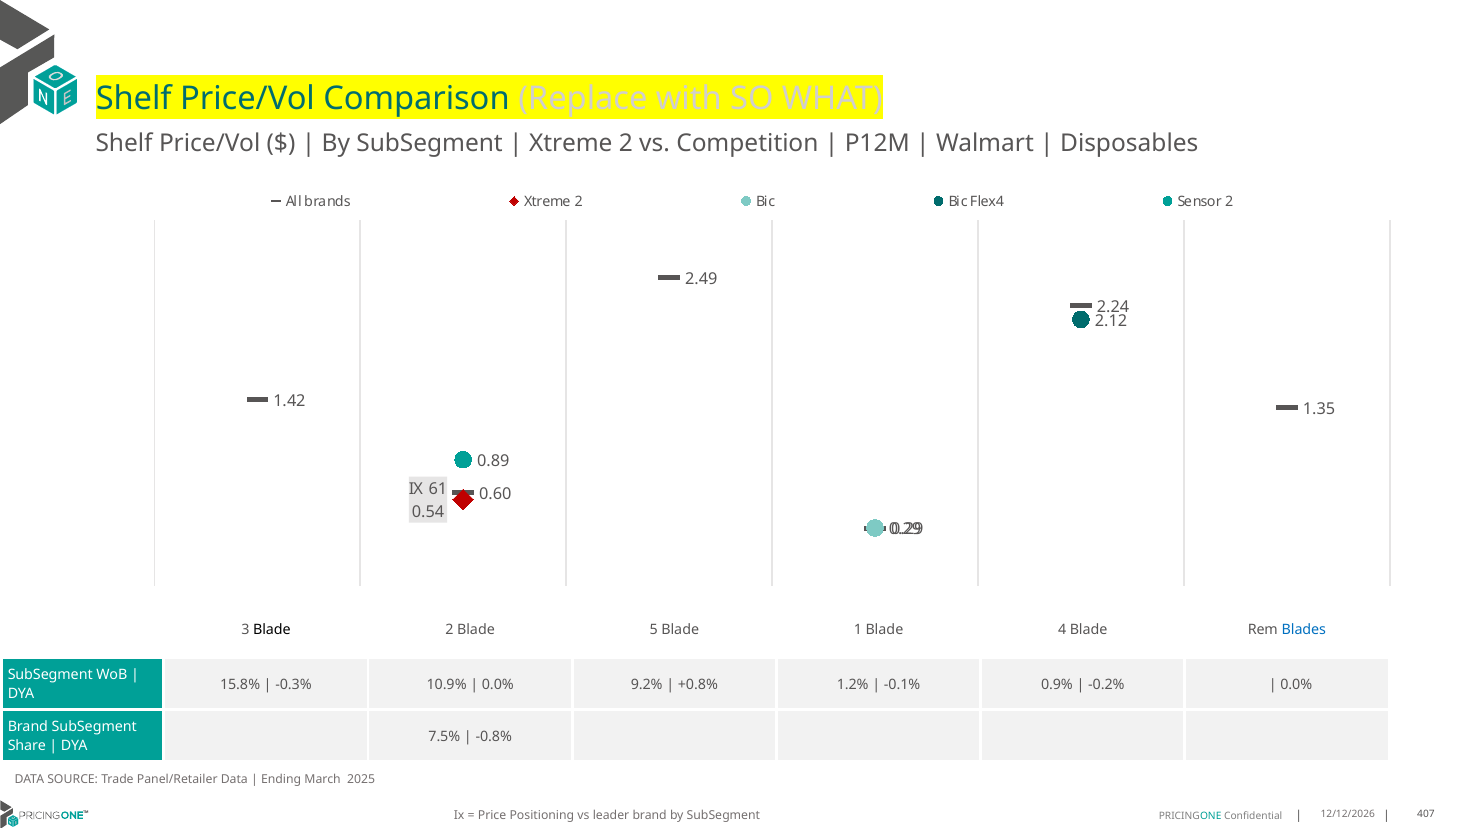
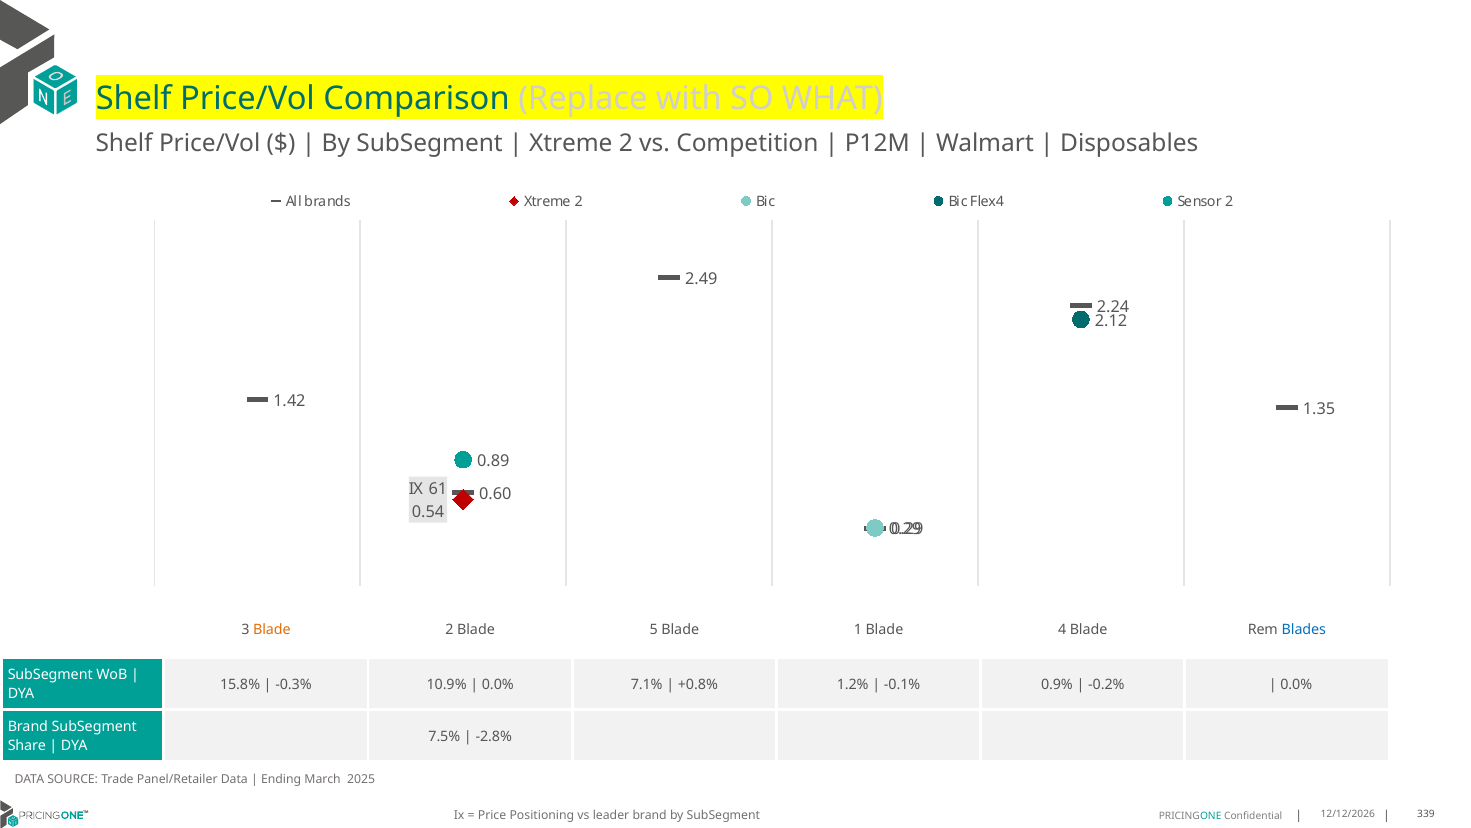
Blade colour: black -> orange (272, 630)
9.2%: 9.2% -> 7.1% (647, 684)
-0.8%: -0.8% -> -2.8% (494, 736)
407: 407 -> 339 (1426, 814)
